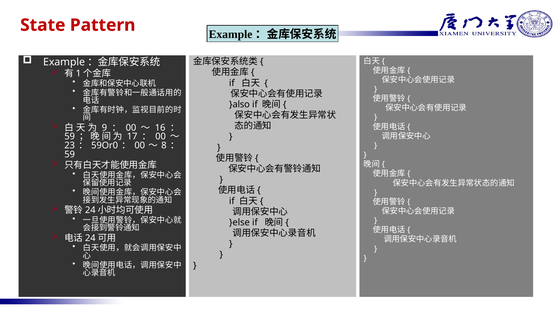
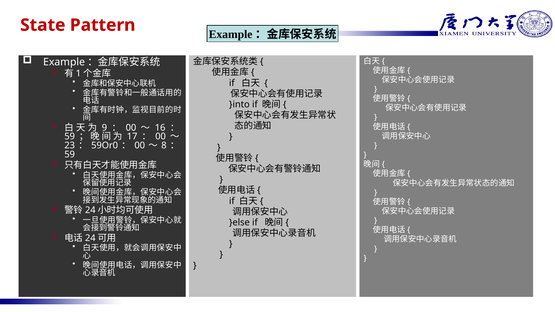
}also: }also -> }into (239, 104)
